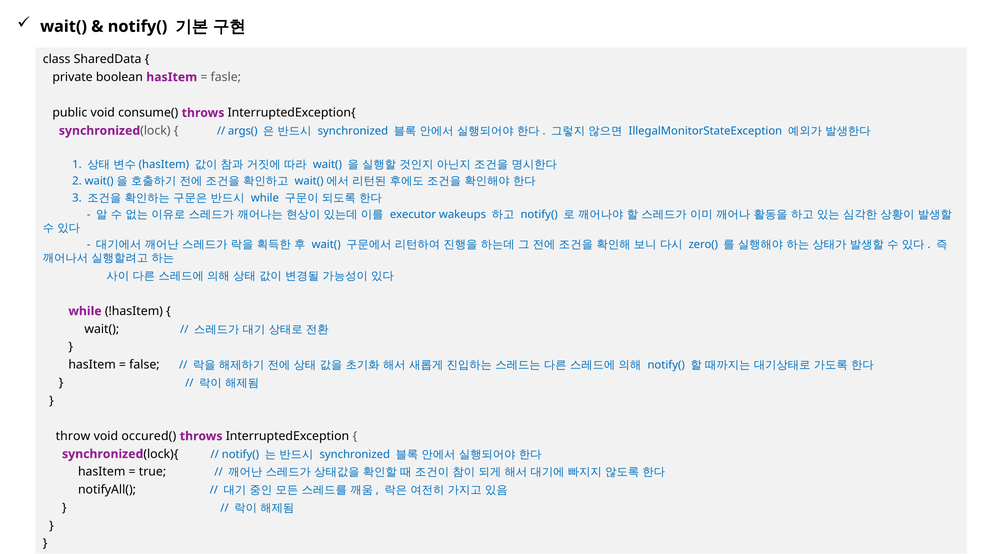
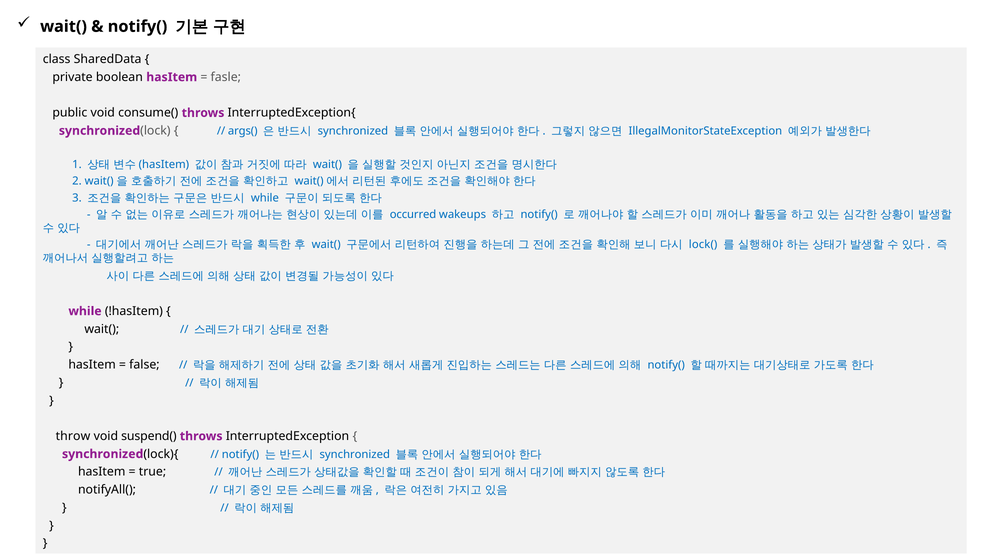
executor: executor -> occurred (413, 214)
zero(: zero( -> lock( (703, 245)
occured(: occured( -> suspend( (149, 436)
